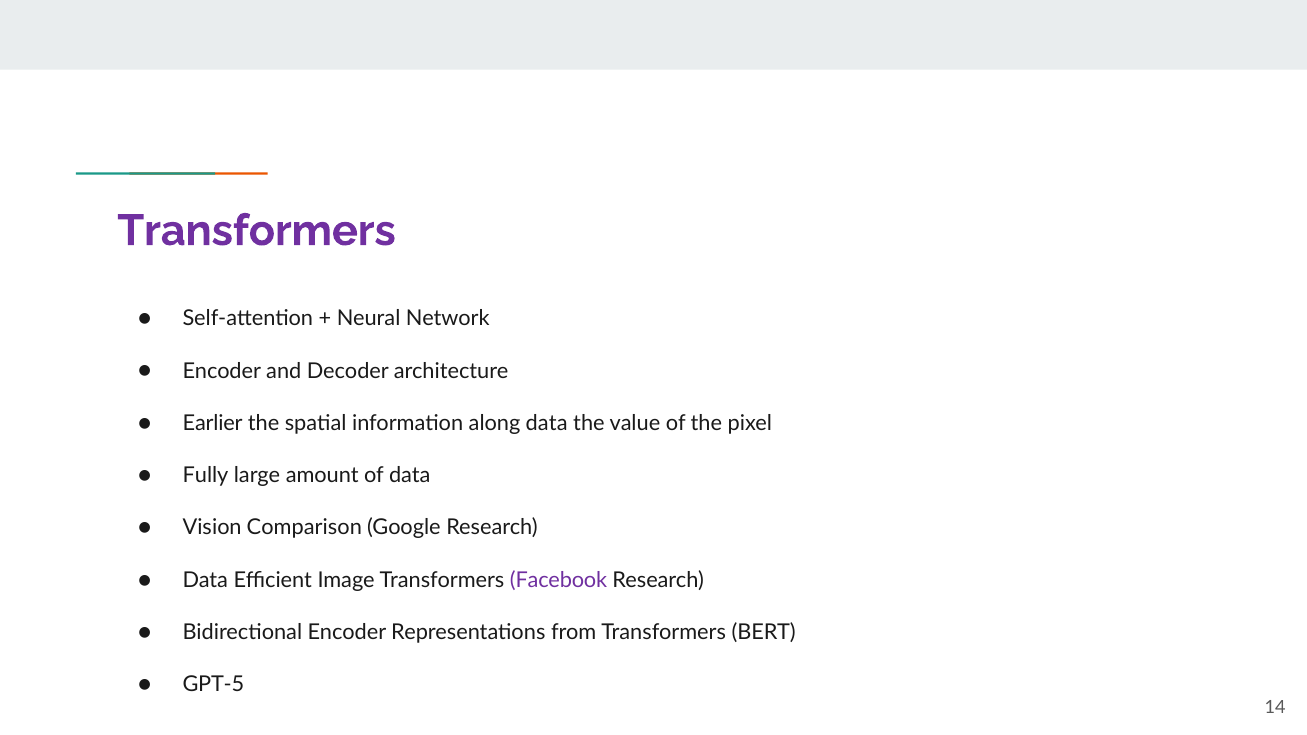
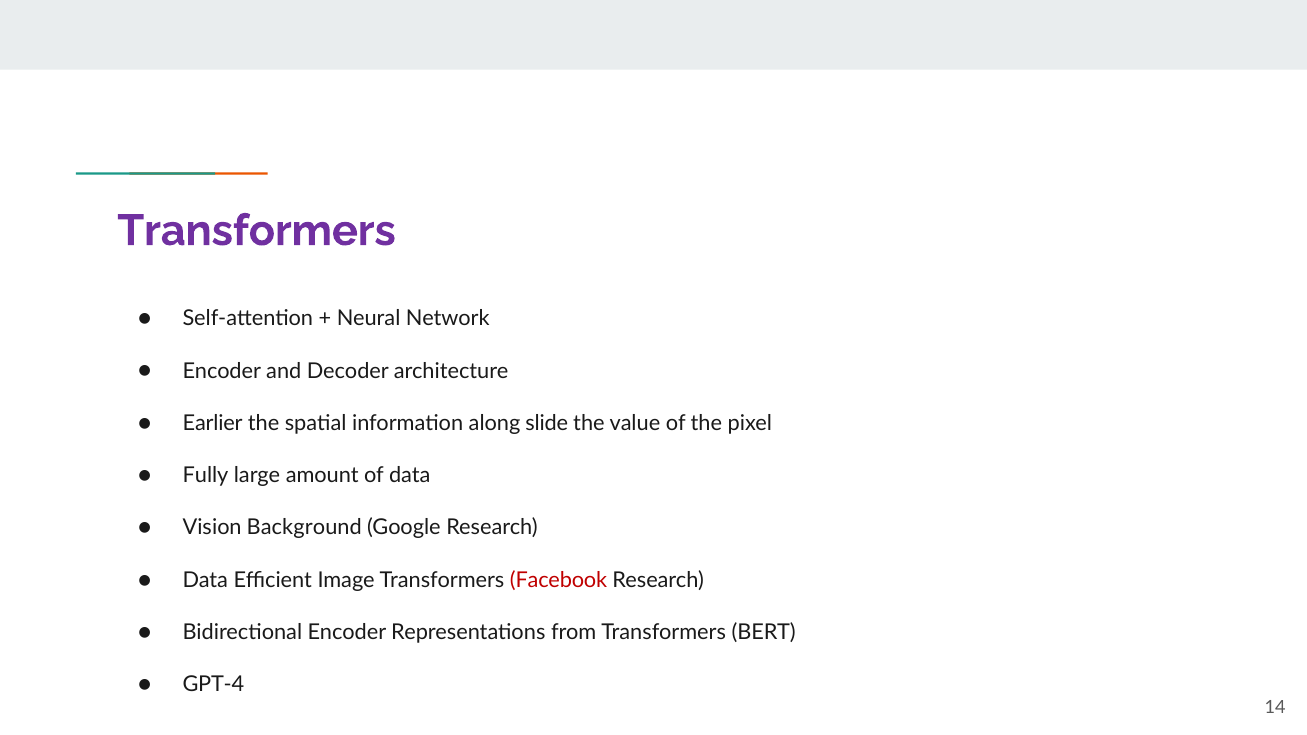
along data: data -> slide (547, 423)
Comparison: Comparison -> Background (304, 528)
Facebook colour: purple -> red (559, 580)
GPT-5: GPT-5 -> GPT-4 (213, 685)
